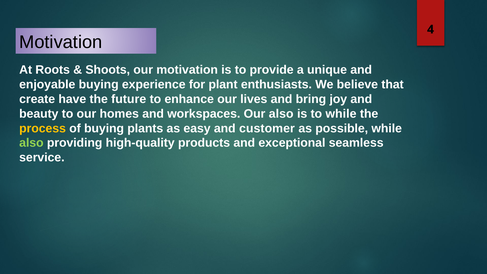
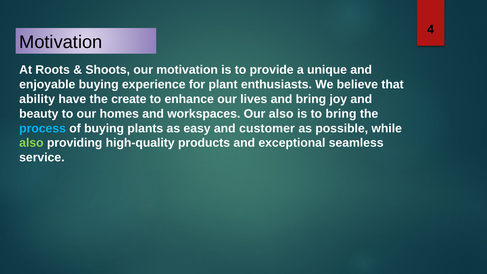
create: create -> ability (37, 99)
future: future -> create (129, 99)
to while: while -> bring (341, 114)
process colour: yellow -> light blue (43, 128)
